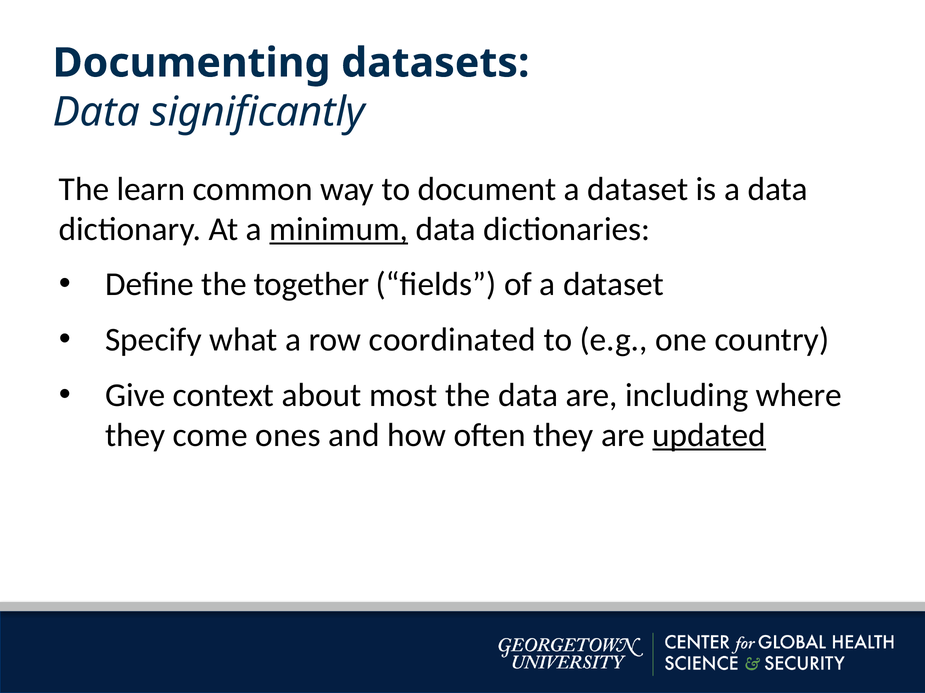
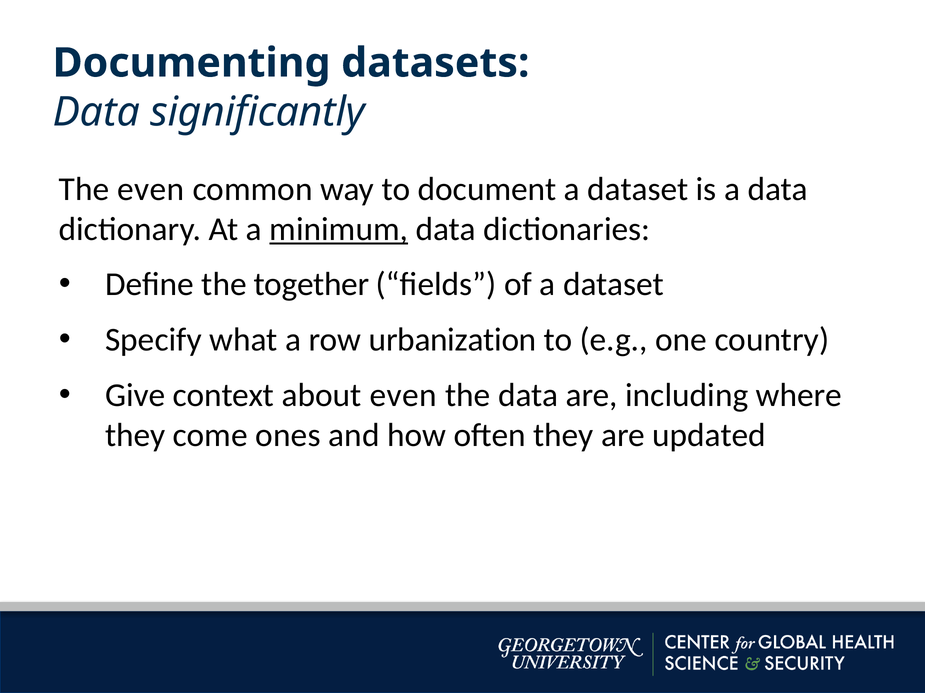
The learn: learn -> even (151, 189)
coordinated: coordinated -> urbanization (453, 340)
about most: most -> even (403, 396)
updated underline: present -> none (709, 436)
